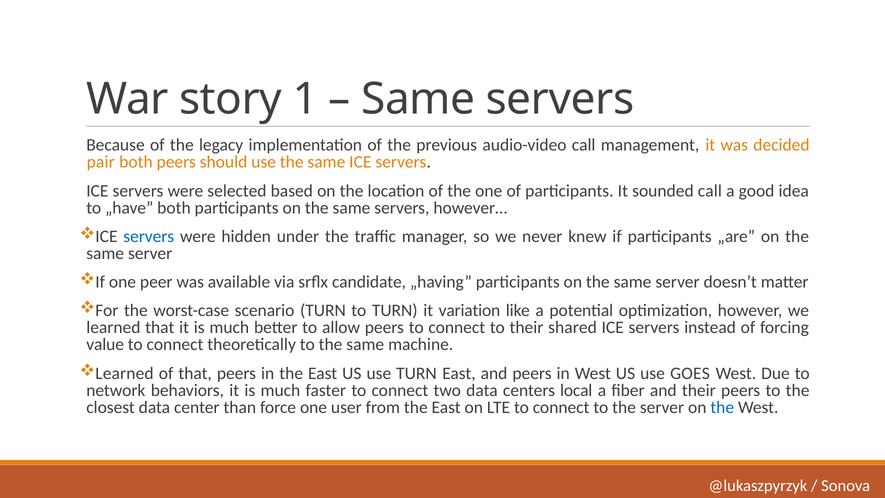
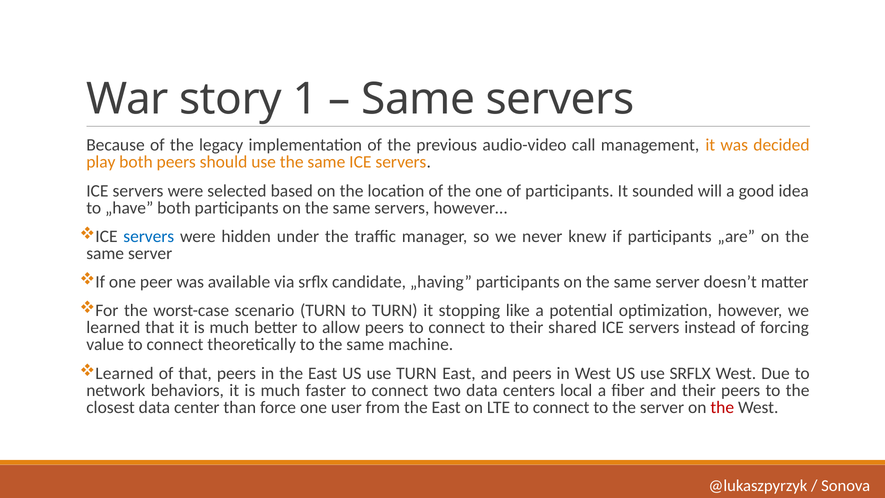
pair: pair -> play (101, 162)
sounded call: call -> will (710, 191)
variation: variation -> stopping (469, 311)
use GOES: GOES -> SRFLX (690, 373)
the colour: blue -> red (722, 407)
